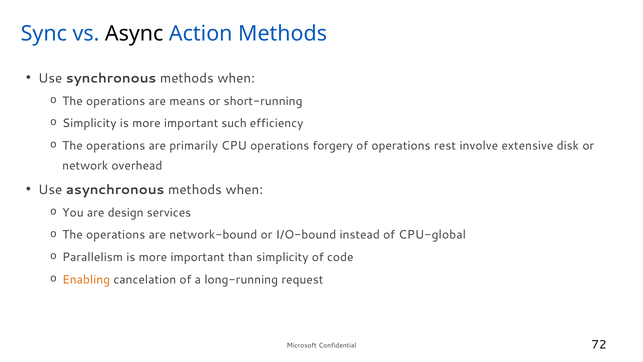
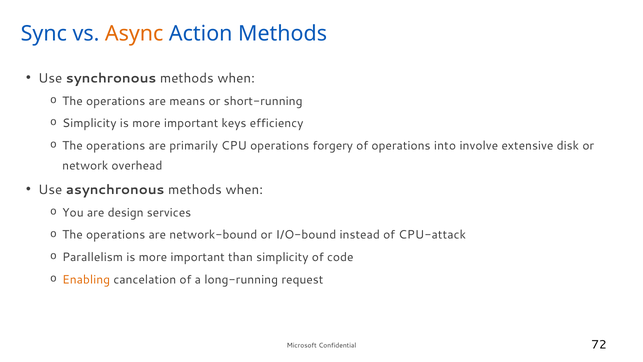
Async colour: black -> orange (134, 34)
such: such -> keys (234, 123)
rest: rest -> into (445, 146)
CPU-global: CPU-global -> CPU-attack (432, 235)
